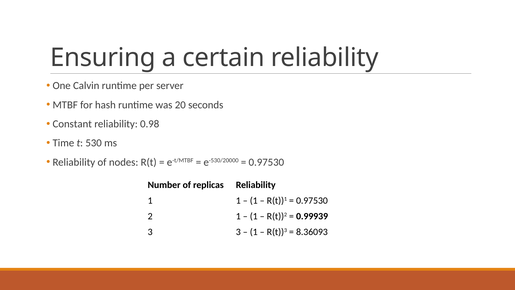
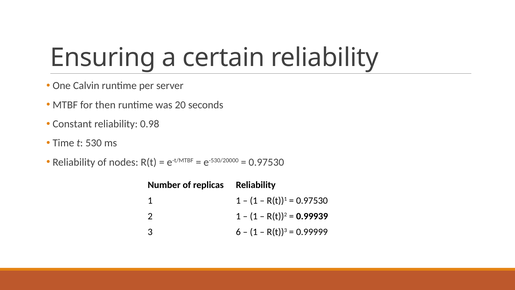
hash: hash -> then (105, 105)
3 3: 3 -> 6 (238, 232)
8.36093: 8.36093 -> 0.99999 (312, 232)
